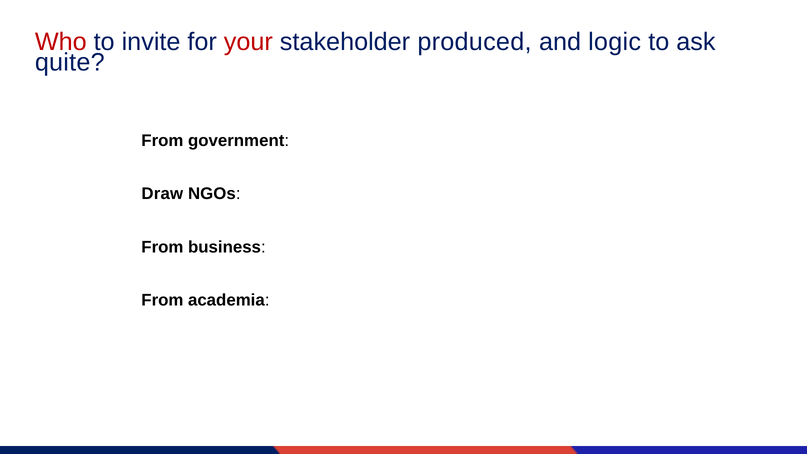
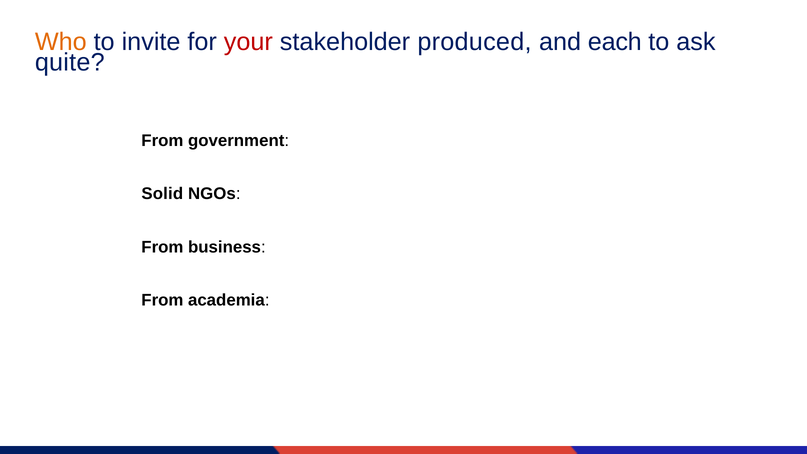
Who colour: red -> orange (61, 42)
logic: logic -> each (615, 42)
Draw: Draw -> Solid (162, 194)
